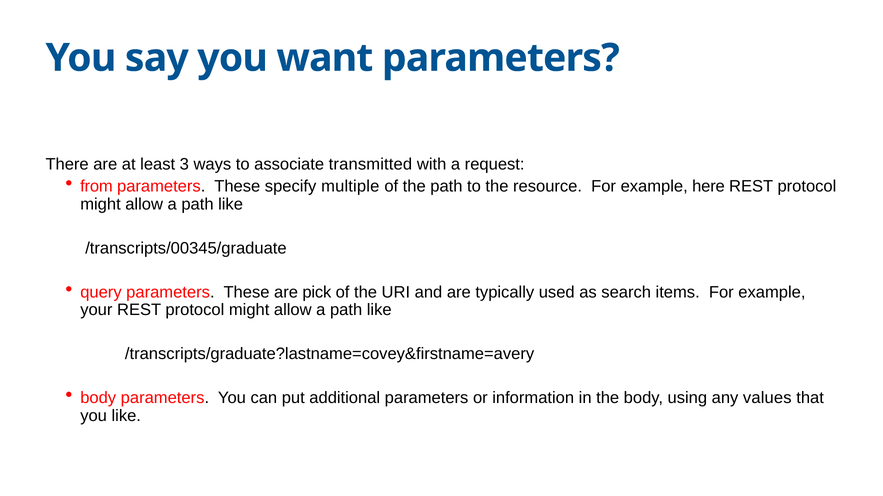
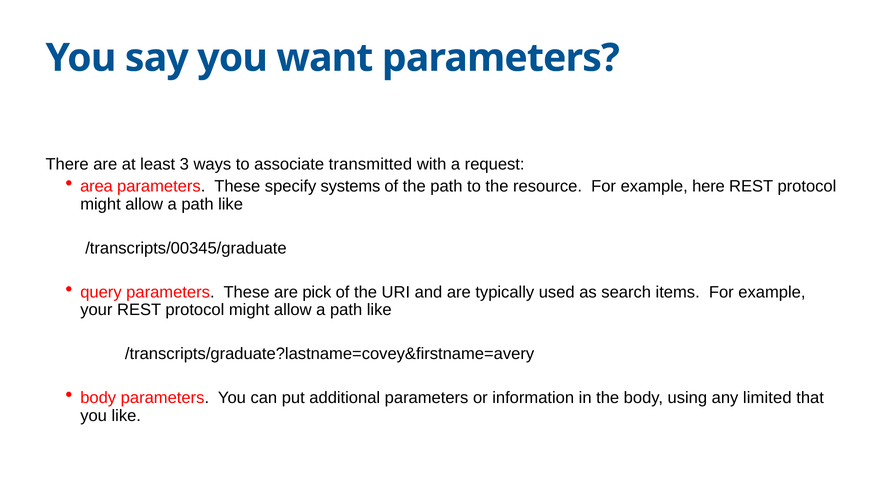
from: from -> area (96, 187)
multiple: multiple -> systems (350, 187)
values: values -> limited (767, 399)
